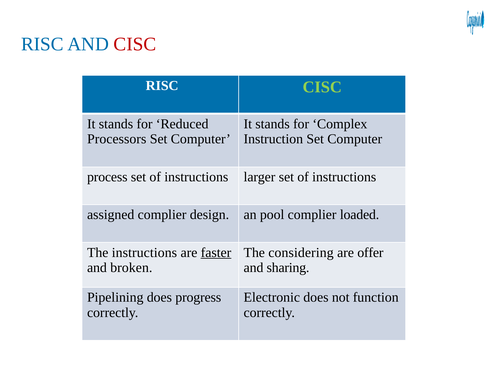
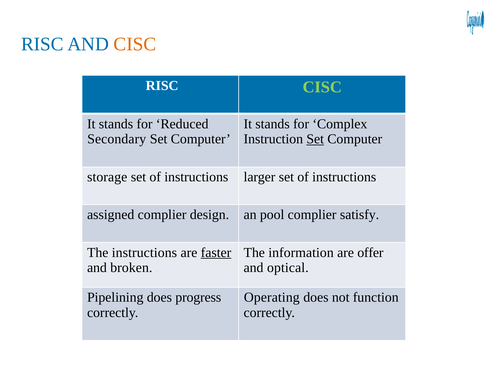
CISC colour: red -> orange (135, 44)
Processors: Processors -> Secondary (117, 139)
Set underline: none -> present (315, 139)
process: process -> storage (107, 177)
loaded: loaded -> satisfy (360, 215)
considering: considering -> information (301, 252)
sharing: sharing -> optical (288, 268)
Electronic: Electronic -> Operating (272, 297)
